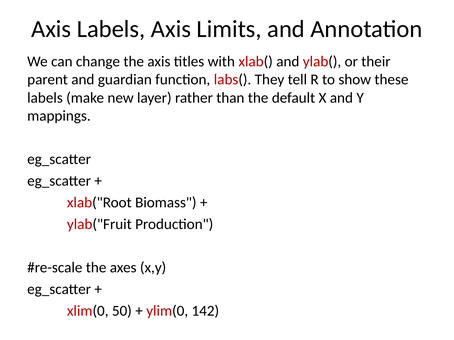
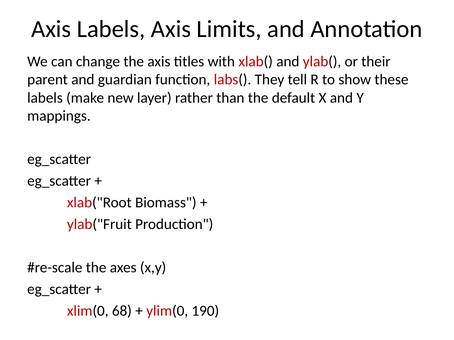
50: 50 -> 68 (122, 311)
142: 142 -> 190 (205, 311)
